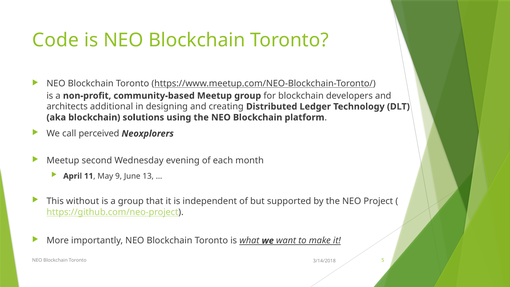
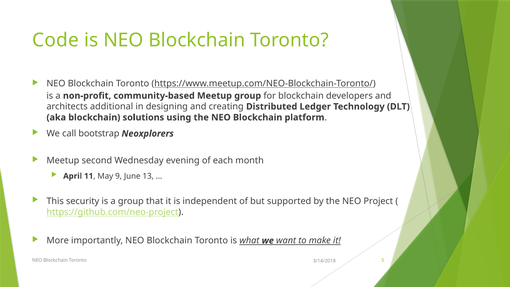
perceived: perceived -> bootstrap (99, 134)
without: without -> security (83, 201)
